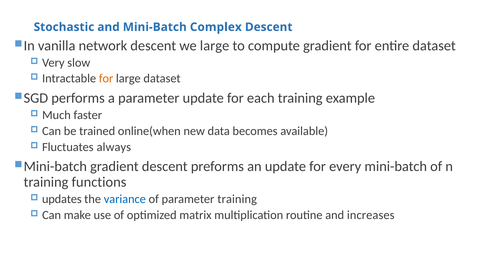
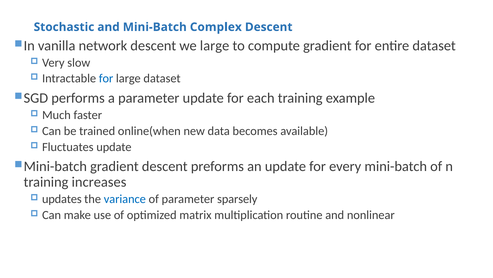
for colour: orange -> blue (106, 78)
Fluctuates always: always -> update (114, 147)
functions: functions -> increases (99, 182)
parameter training: training -> sparsely (237, 199)
increases: increases -> nonlinear (371, 214)
